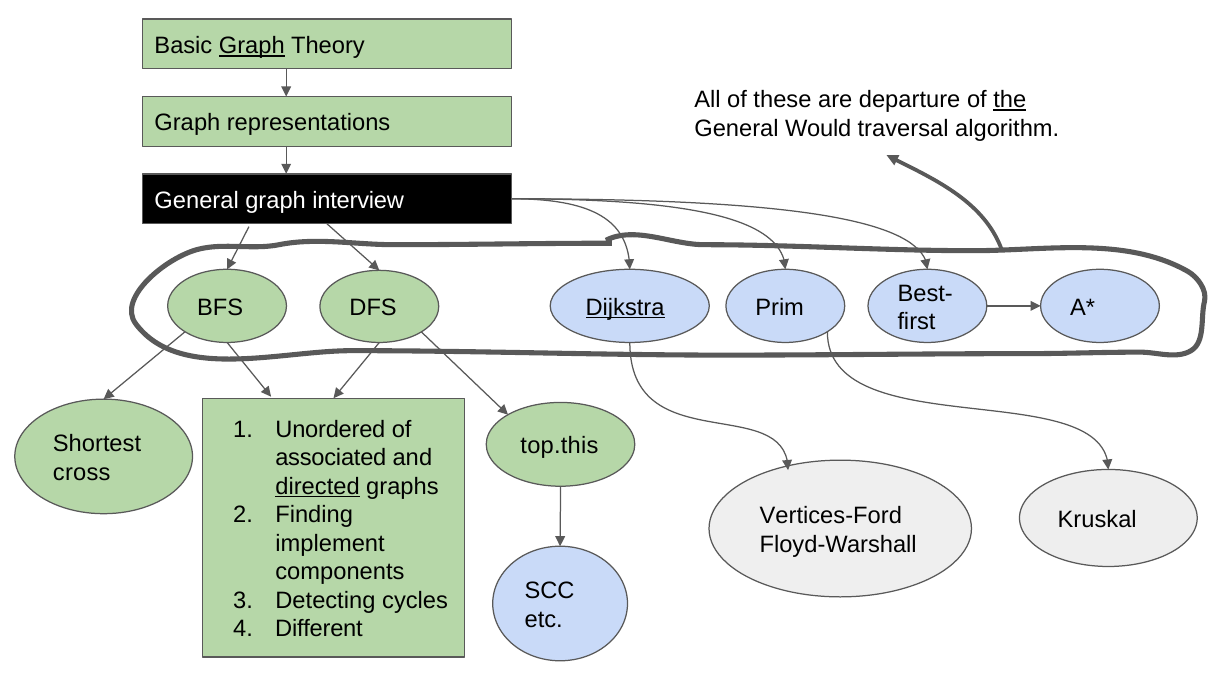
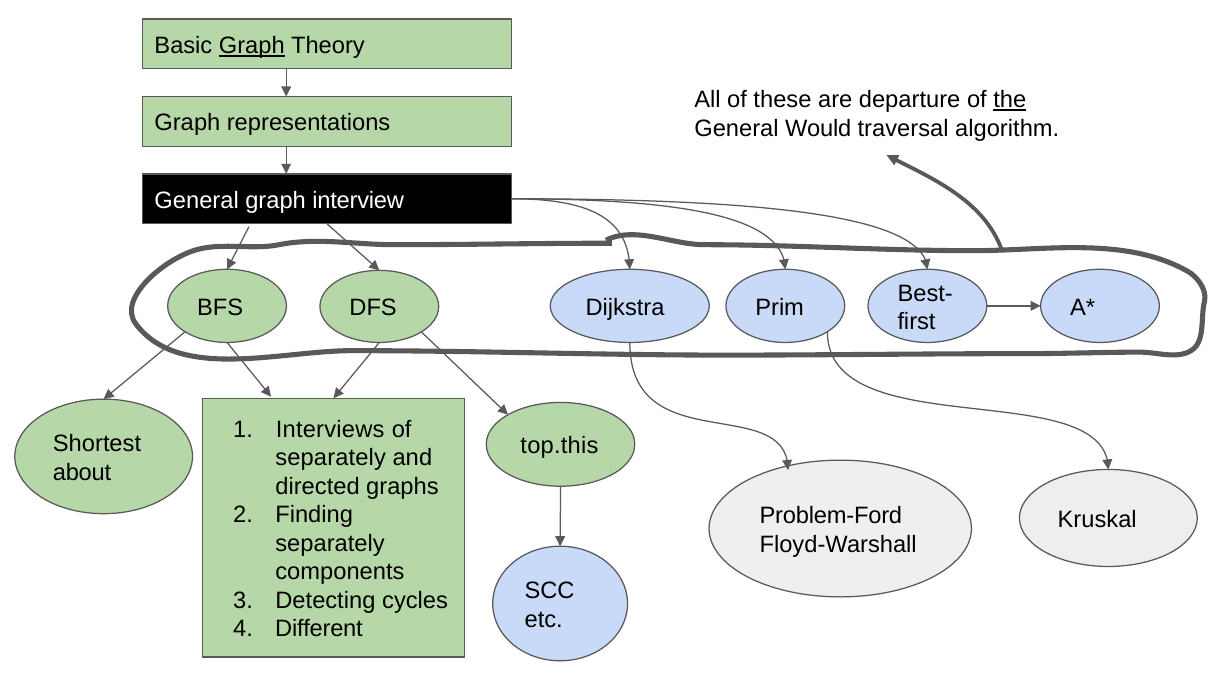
Dijkstra underline: present -> none (625, 308)
Unordered: Unordered -> Interviews (330, 430)
associated: associated -> separately (331, 458)
cross: cross -> about (82, 472)
directed underline: present -> none (318, 487)
Vertices-Ford: Vertices-Ford -> Problem-Ford (831, 516)
implement: implement -> separately (330, 544)
